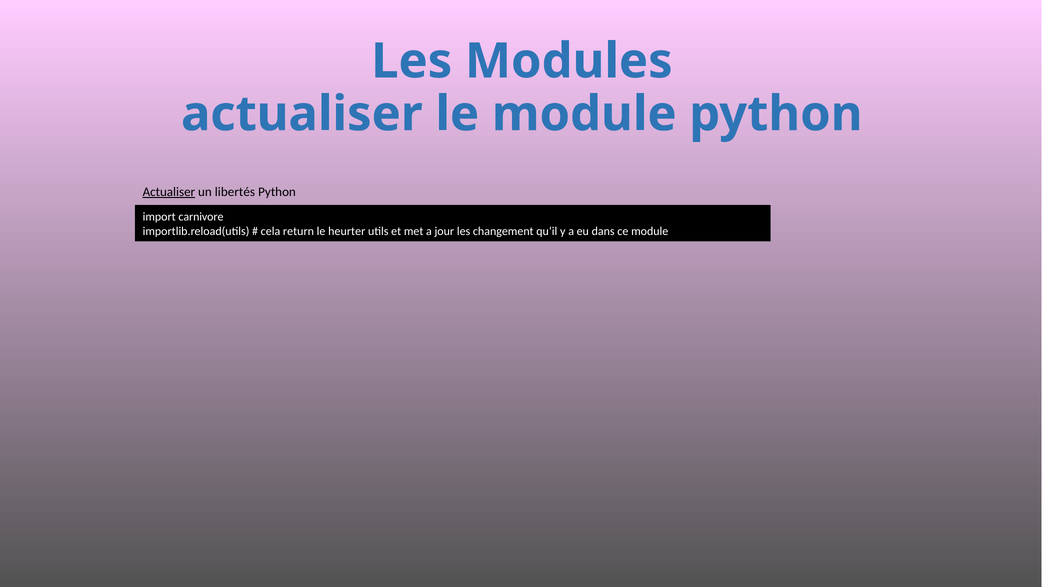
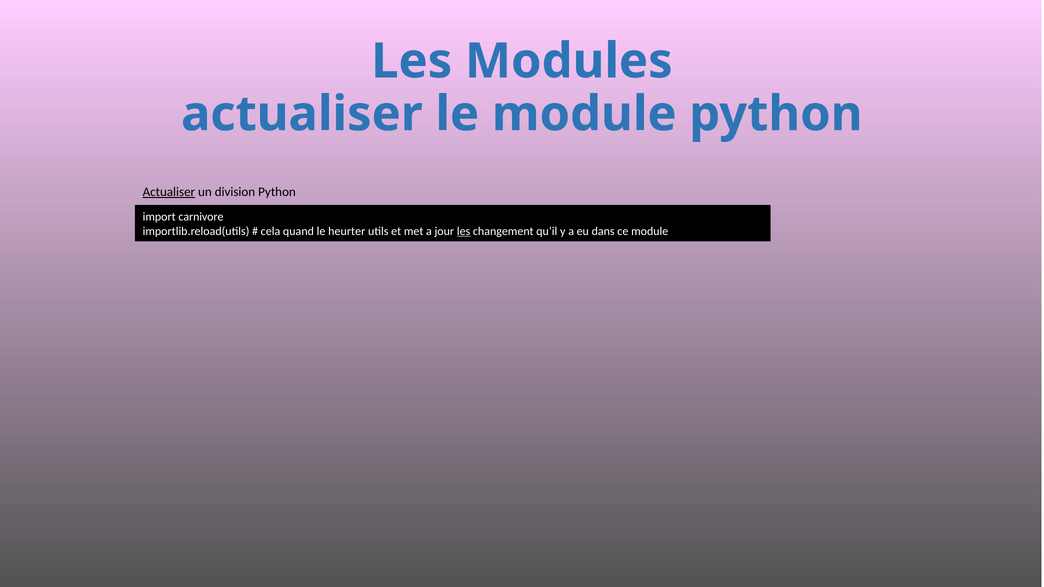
libertés: libertés -> division (235, 192)
return: return -> quand (298, 231)
les underline: none -> present (464, 231)
